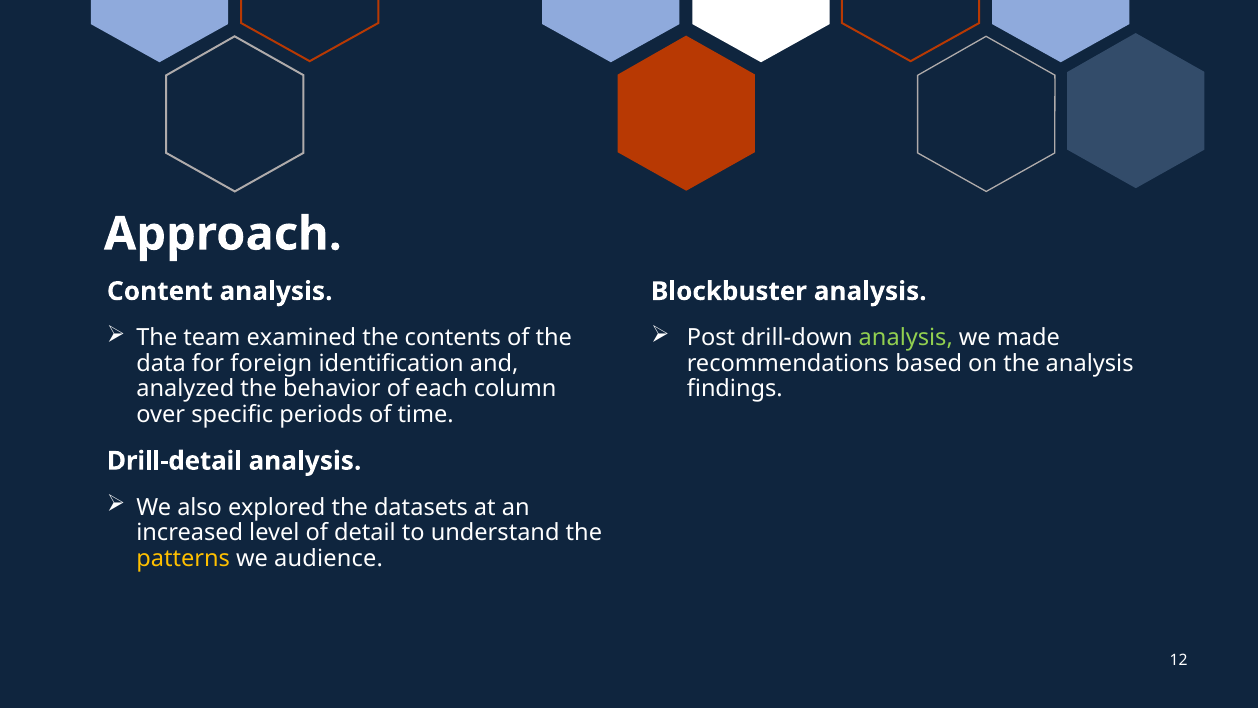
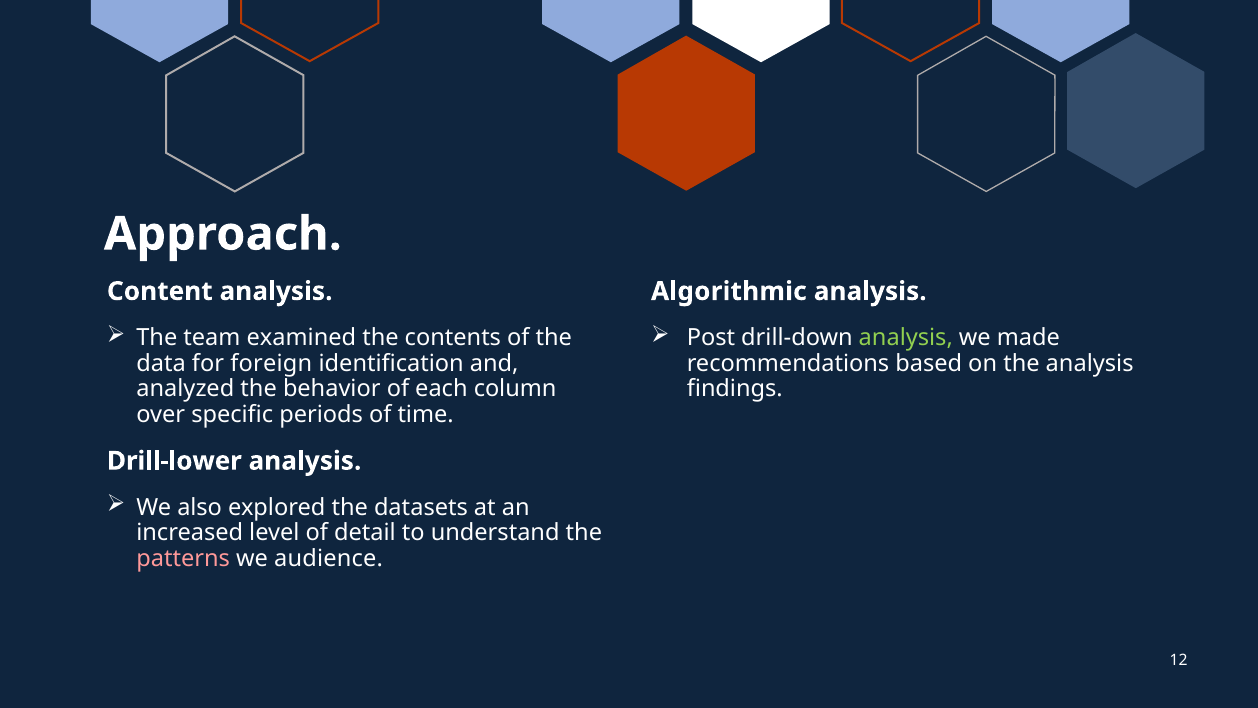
Blockbuster: Blockbuster -> Algorithmic (729, 291)
Drill-detail: Drill-detail -> Drill-lower (174, 461)
patterns colour: yellow -> pink (183, 558)
